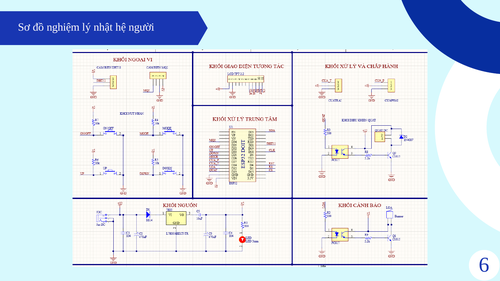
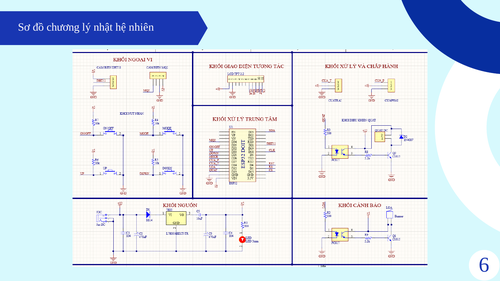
nghiệm: nghiệm -> chương (63, 27)
người: người -> nhiên (141, 27)
